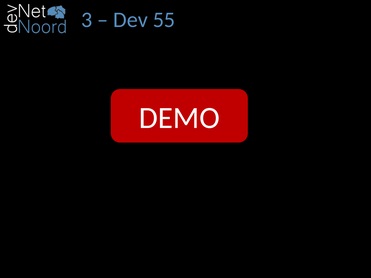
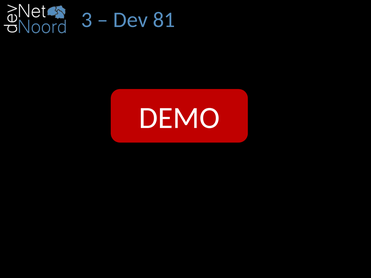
55: 55 -> 81 (164, 20)
